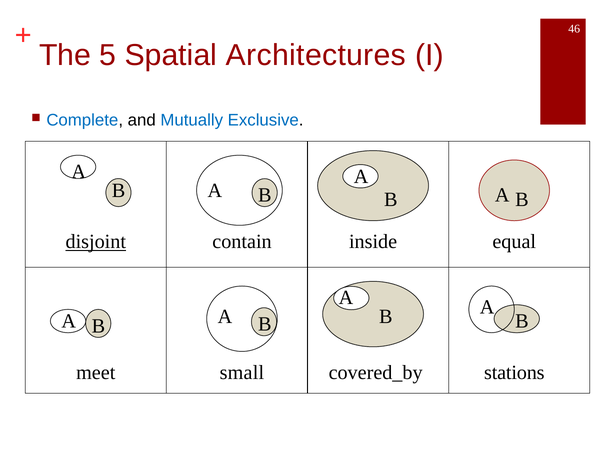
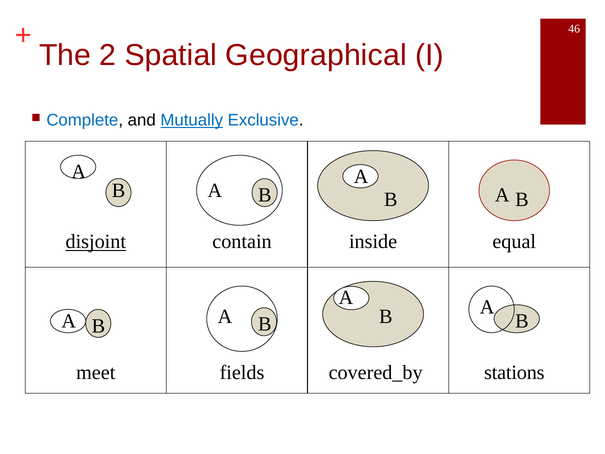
5: 5 -> 2 (108, 55)
Architectures: Architectures -> Geographical (316, 55)
Mutually underline: none -> present (192, 120)
small: small -> fields (242, 372)
